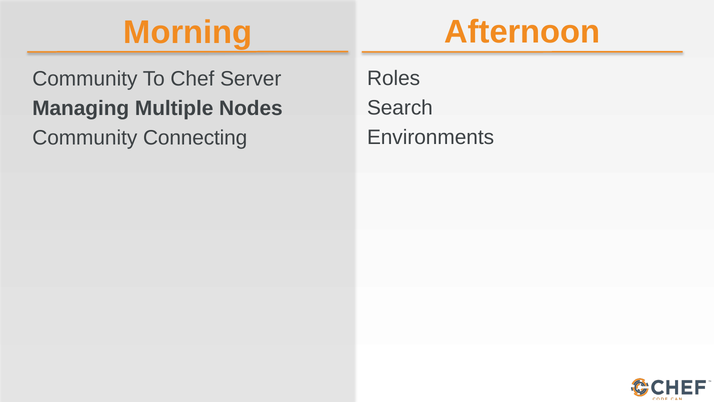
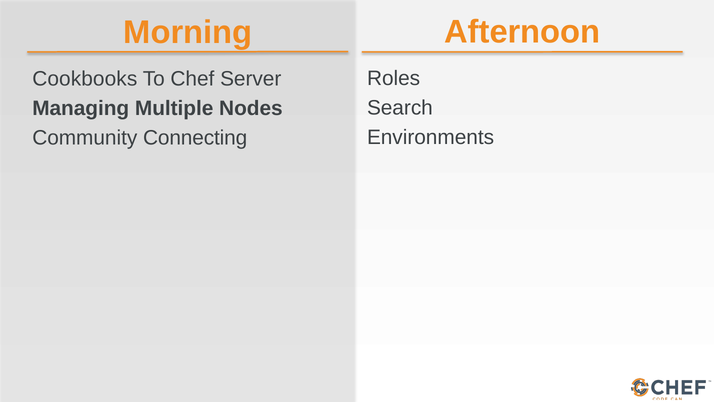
Community: Community -> Cookbooks (85, 79)
